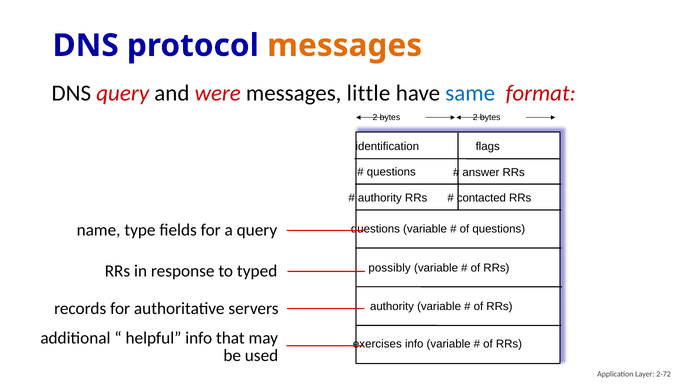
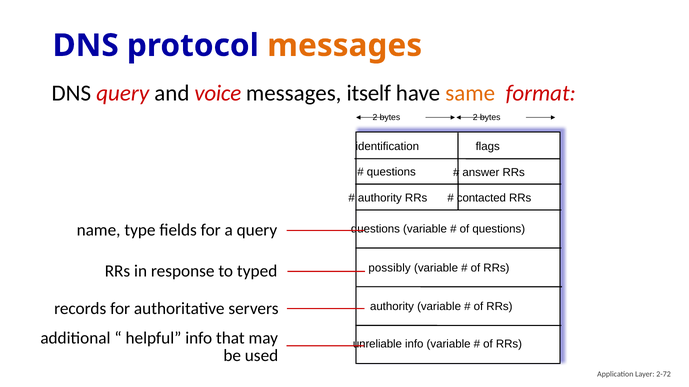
were: were -> voice (218, 93)
little: little -> itself (369, 93)
same colour: blue -> orange (470, 93)
exercises: exercises -> unreliable (377, 345)
